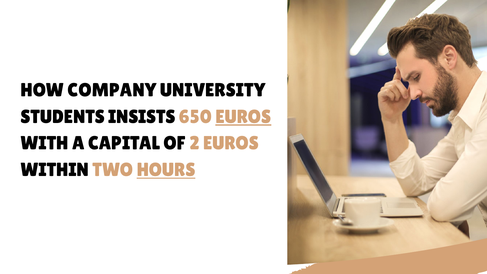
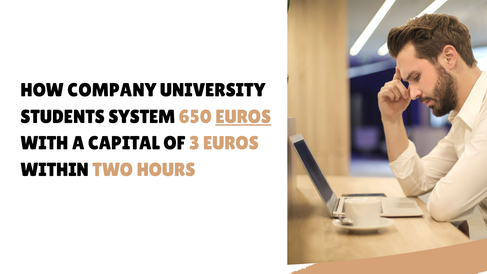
INSISTS: INSISTS -> SYSTEM (142, 117)
2: 2 -> 3 (195, 143)
HOURS underline: present -> none (166, 170)
